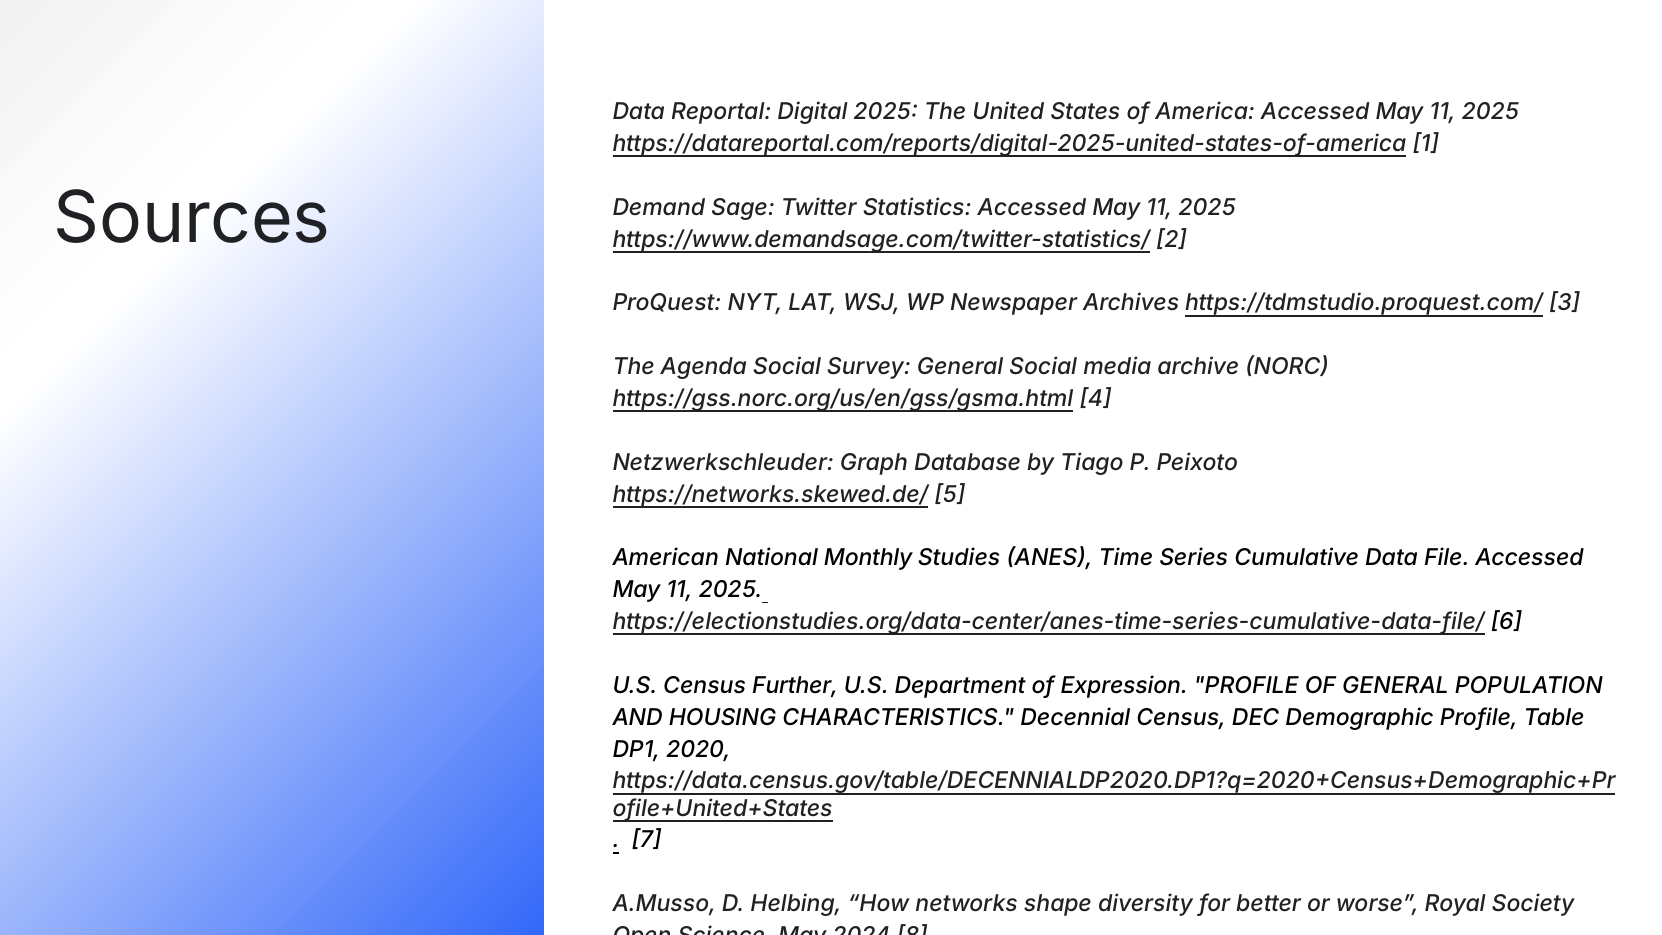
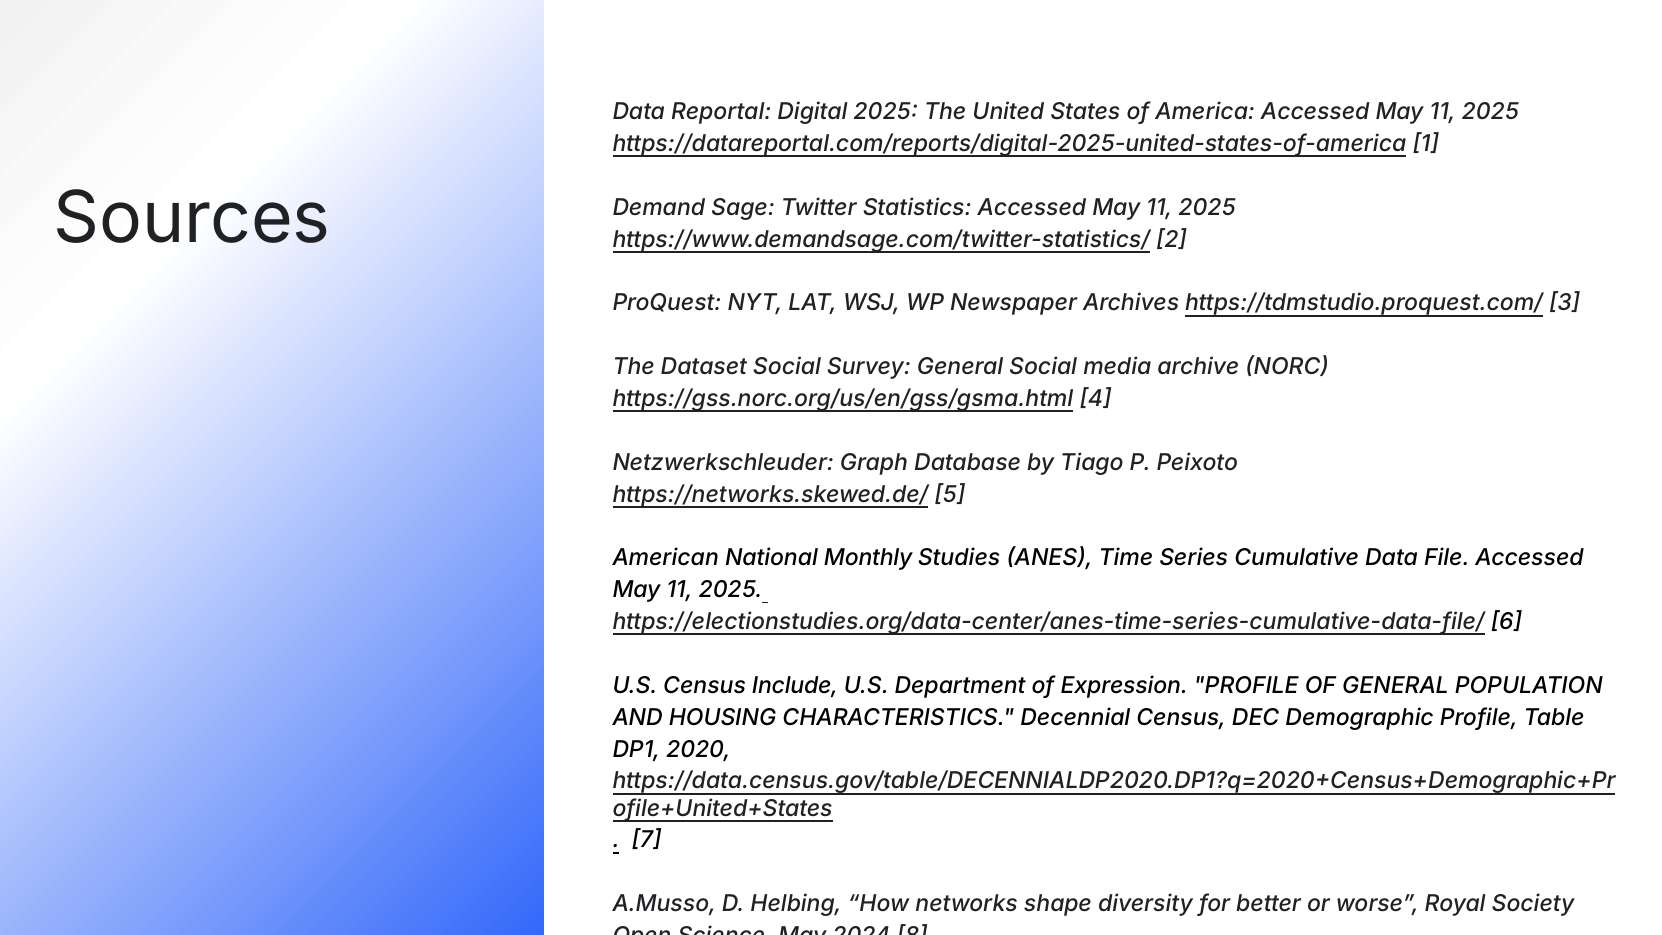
Agenda: Agenda -> Dataset (704, 367)
Further: Further -> Include (795, 686)
